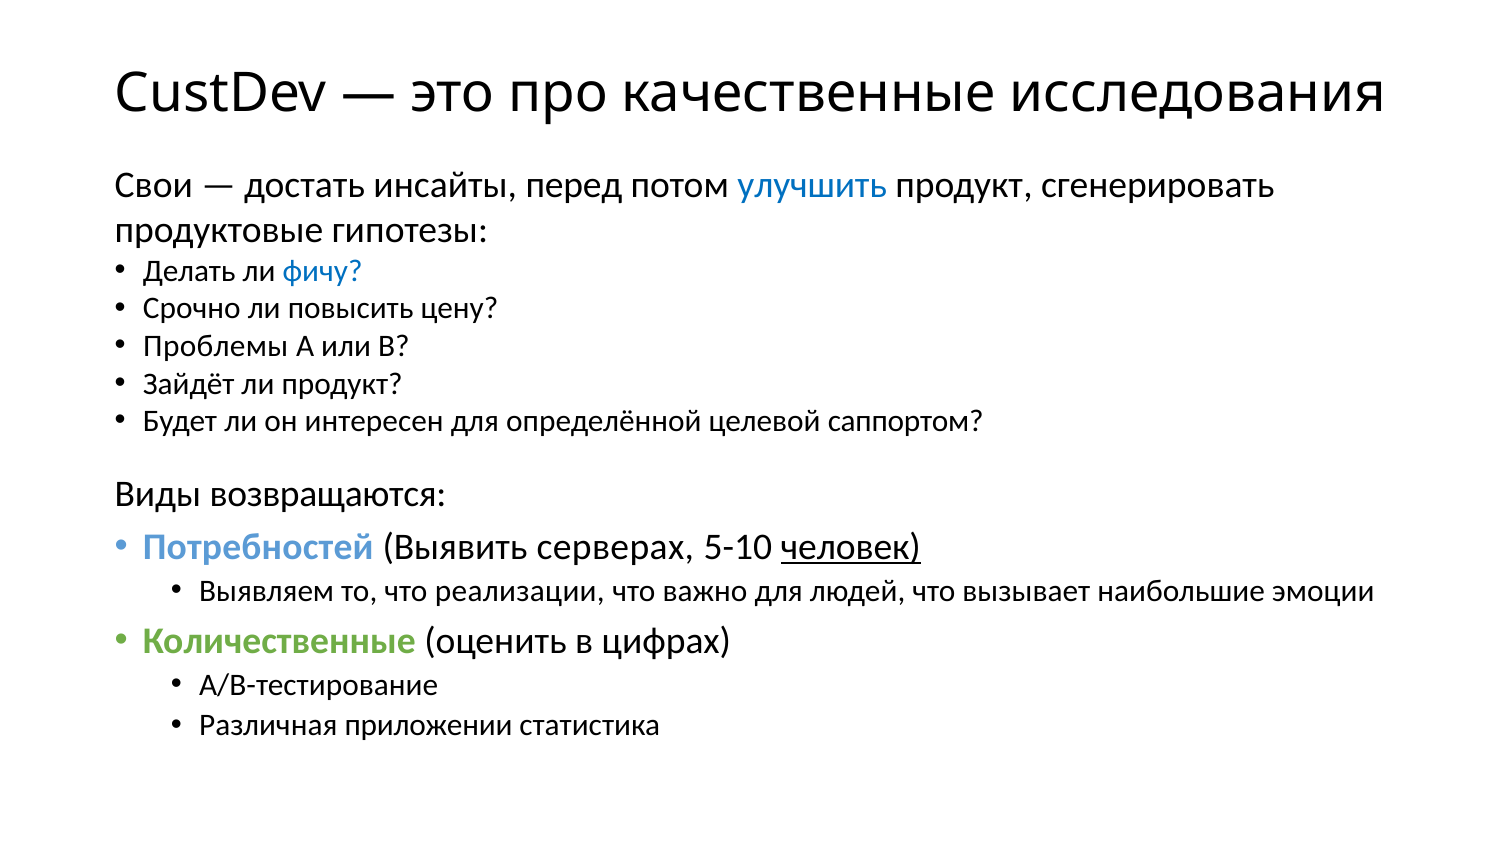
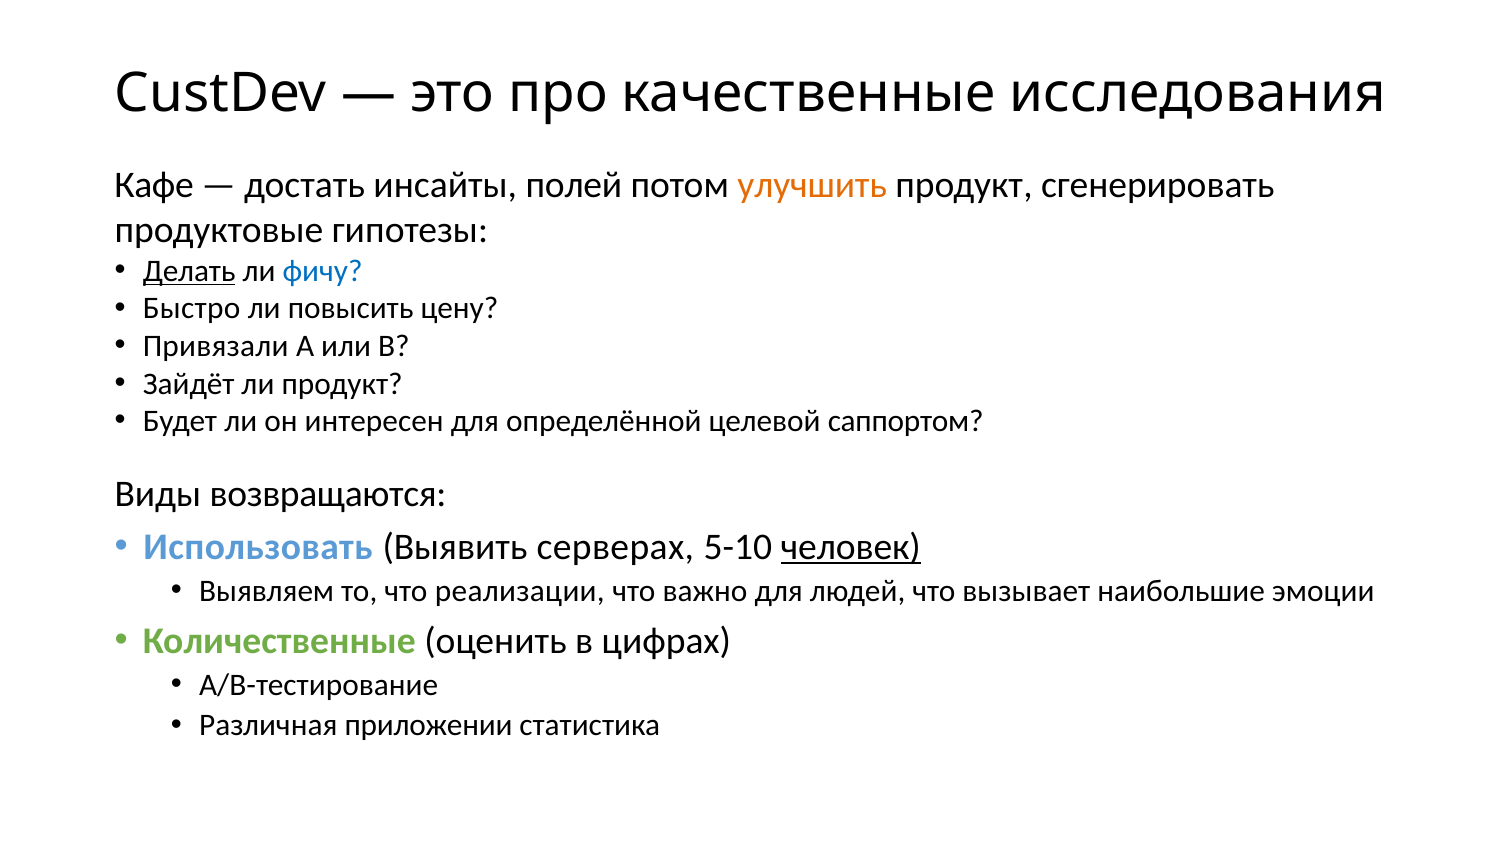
Свои: Свои -> Кафе (154, 185)
перед: перед -> полей (574, 185)
улучшить colour: blue -> orange (812, 185)
Делать underline: none -> present (189, 271)
Срочно: Срочно -> Быстро (192, 309)
Проблемы: Проблемы -> Привязали (216, 346)
Потребностей: Потребностей -> Использовать (258, 547)
